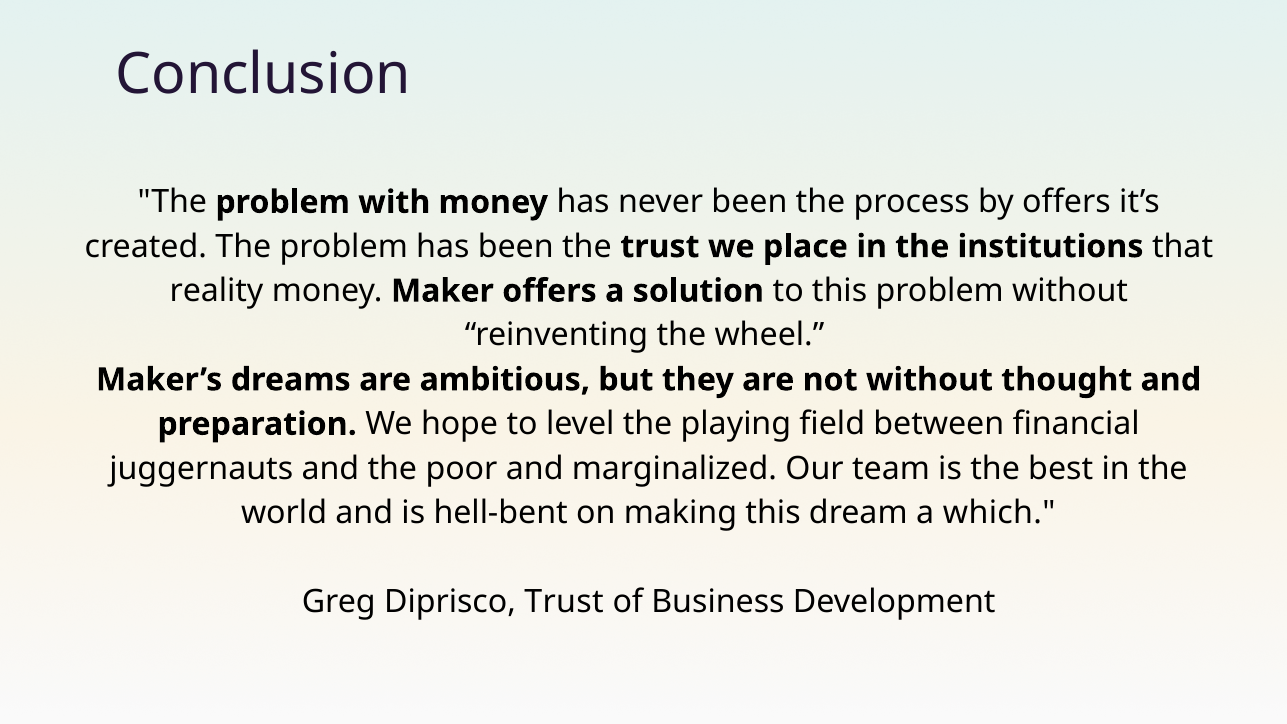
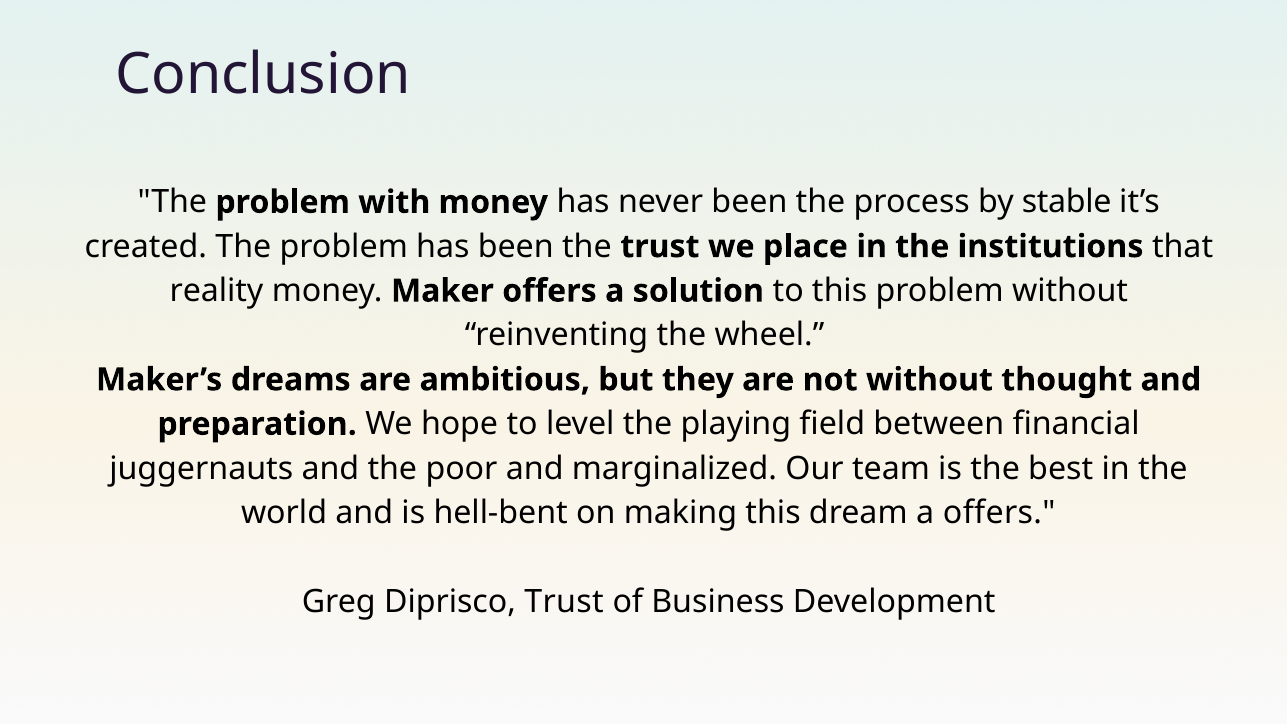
by offers: offers -> stable (1067, 202)
a which: which -> offers (999, 513)
